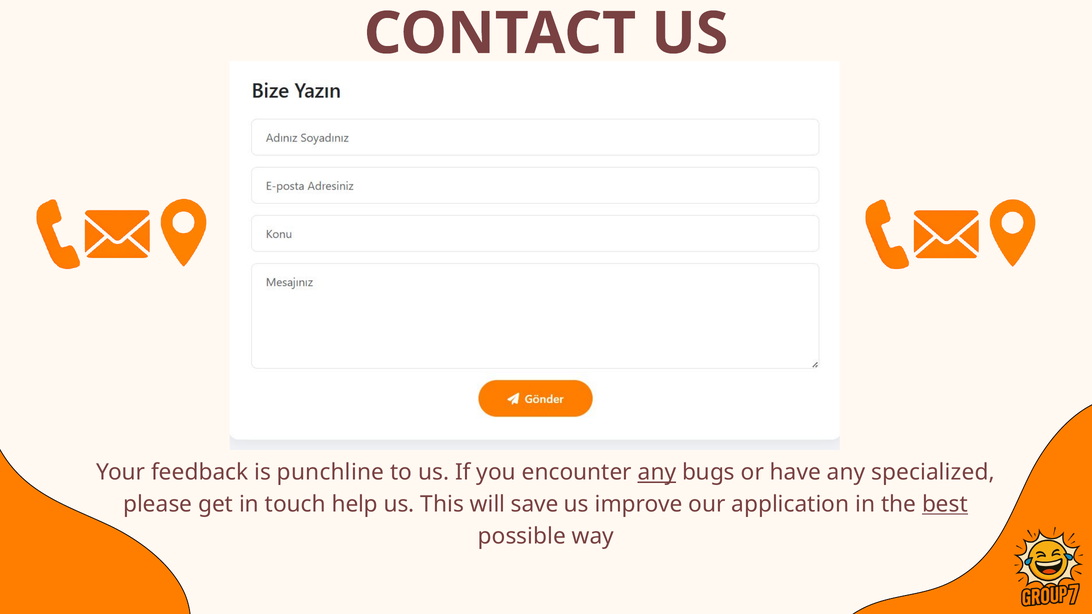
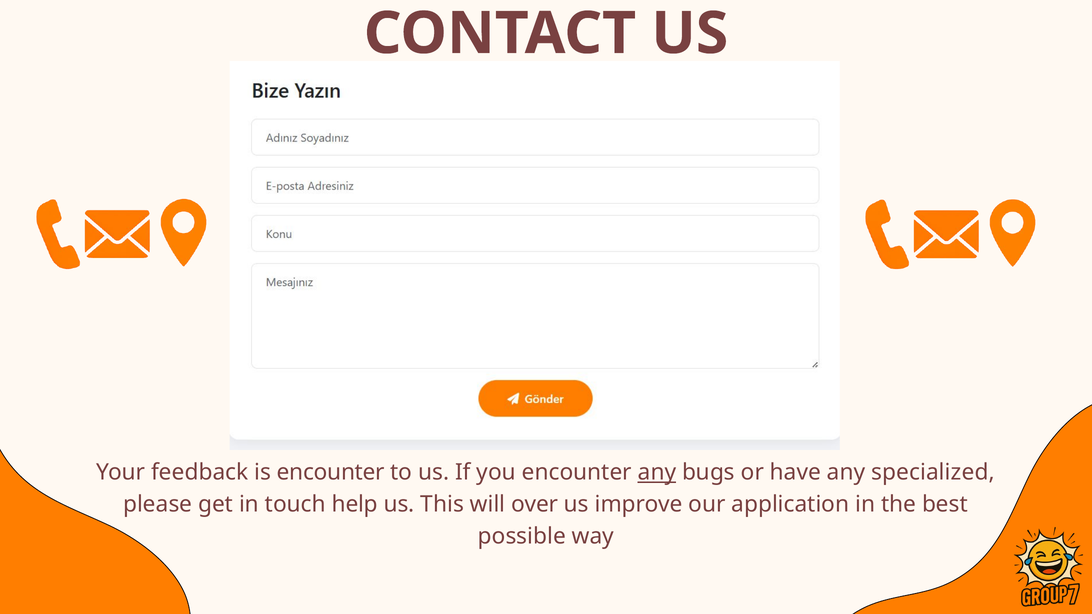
is punchline: punchline -> encounter (331, 473)
save: save -> over (535, 504)
best underline: present -> none (945, 504)
